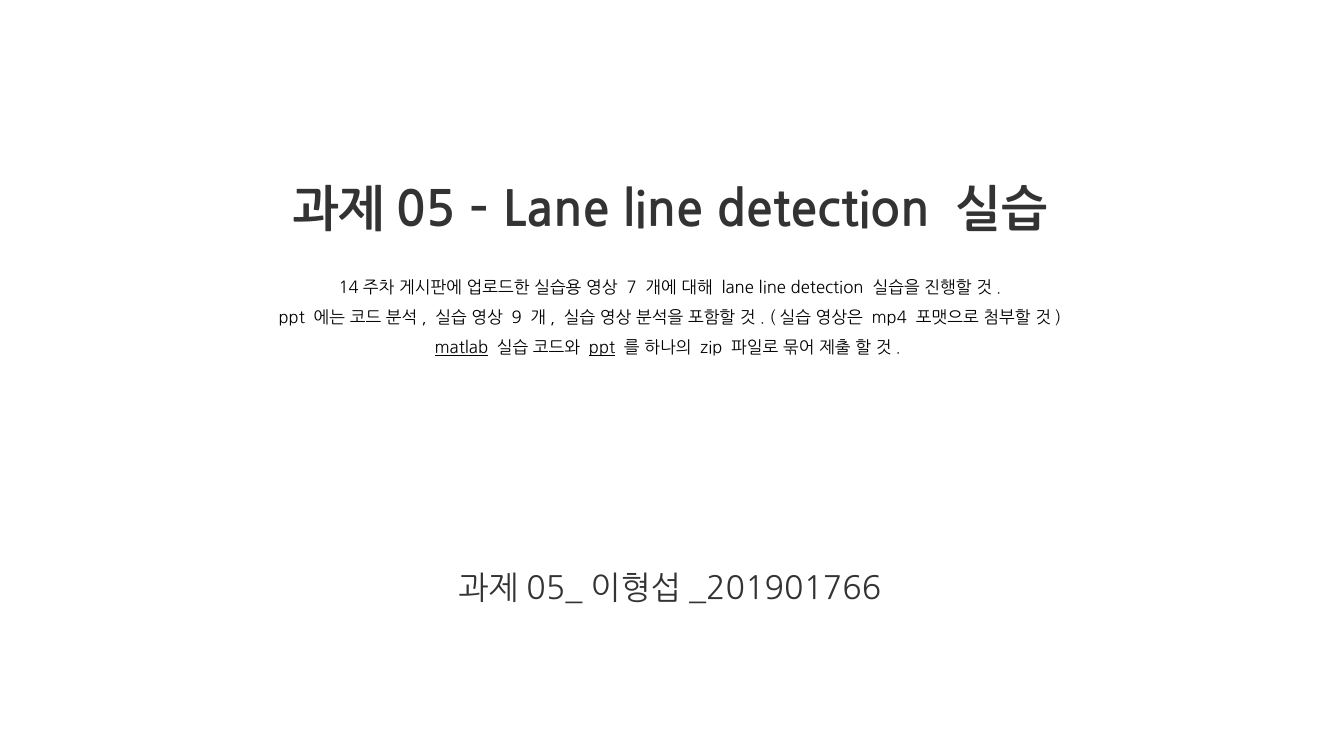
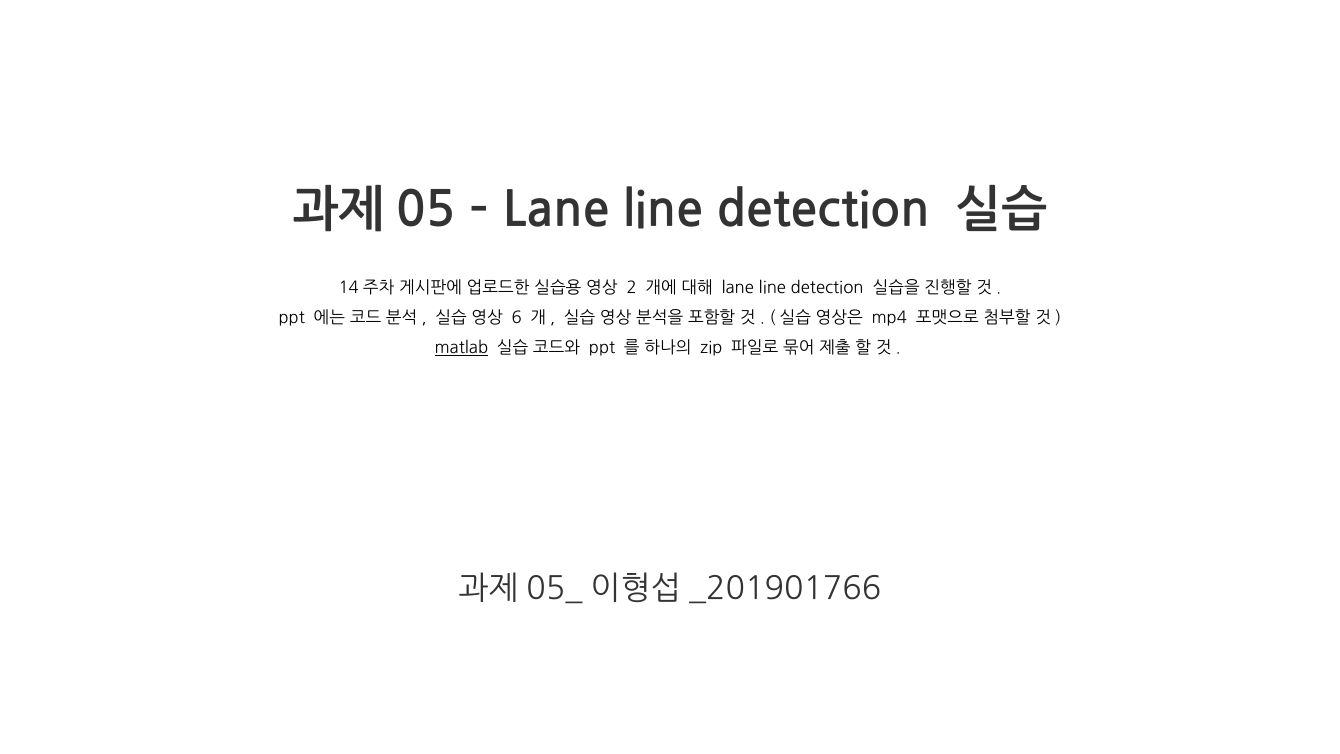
7: 7 -> 2 (632, 288)
9: 9 -> 6 (517, 318)
ppt underline: present -> none (602, 348)
